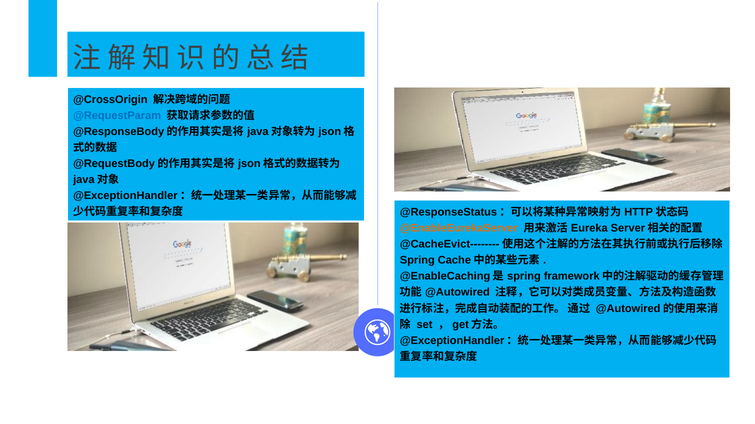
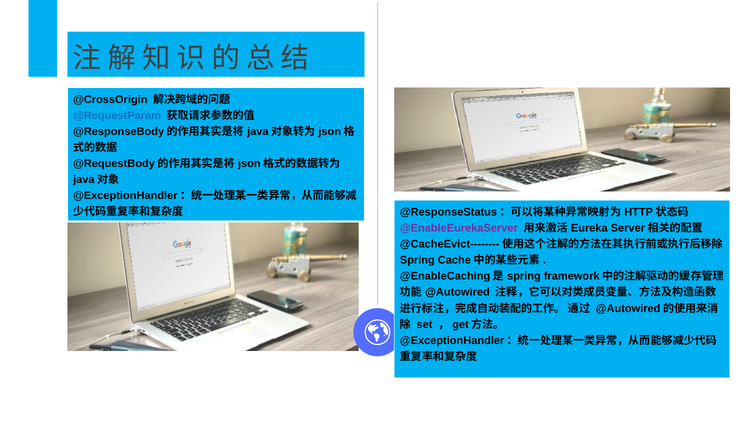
@EnableEurekaServer colour: orange -> purple (459, 229)
